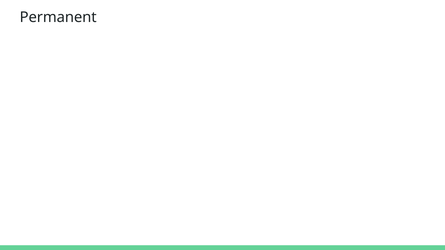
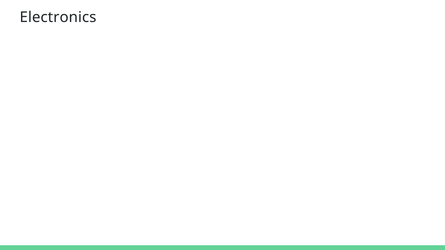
Permanent: Permanent -> Electronics (58, 17)
